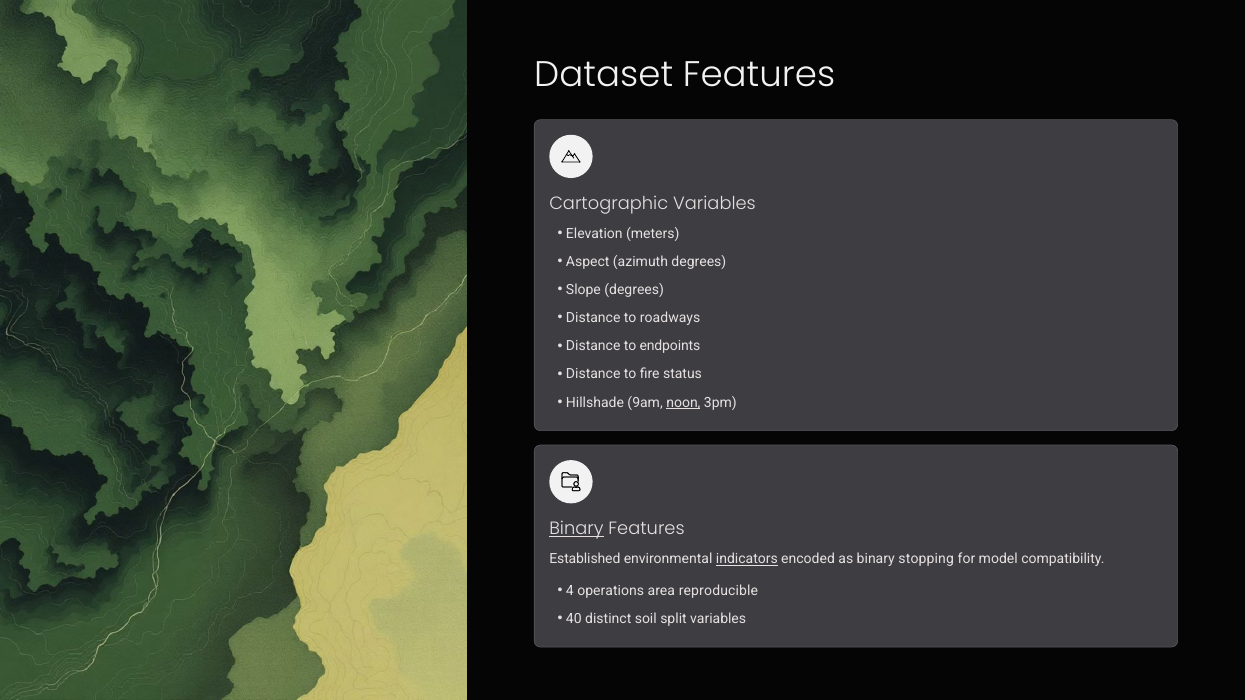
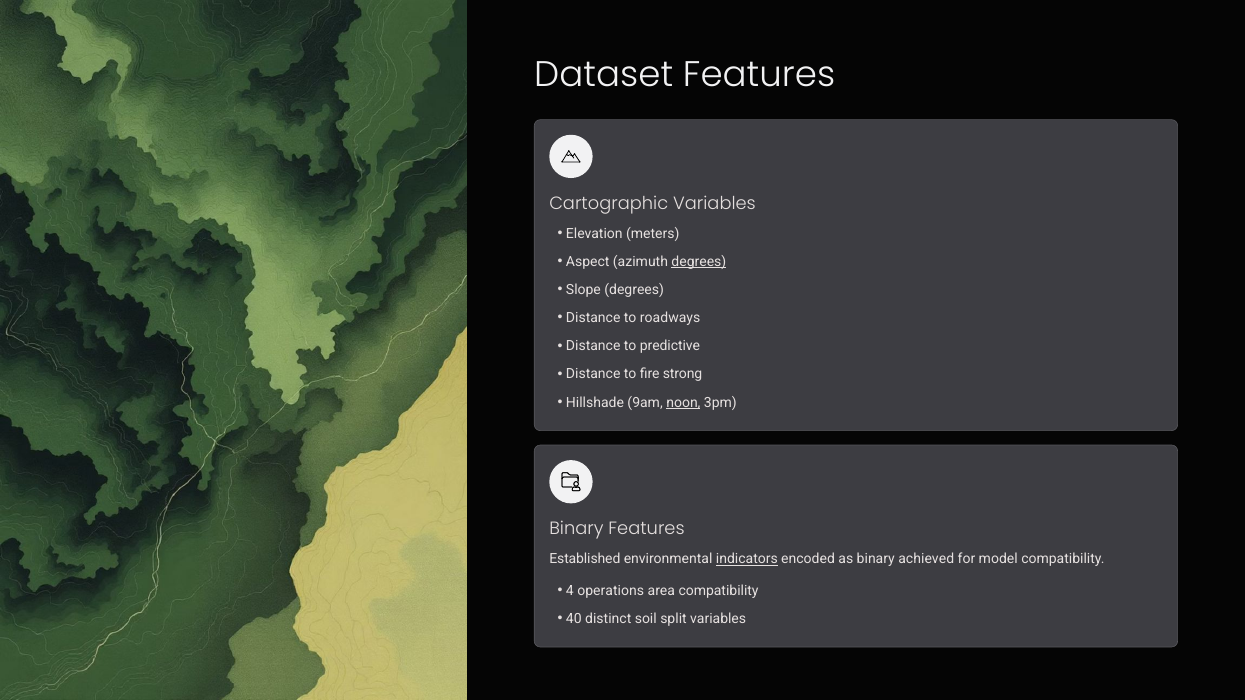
degrees underline: none -> present (699, 262)
endpoints: endpoints -> predictive (670, 346)
status: status -> strong (683, 375)
Binary underline: present -> none (576, 529)
stopping: stopping -> achieved (926, 559)
area reproducible: reproducible -> compatibility (719, 591)
